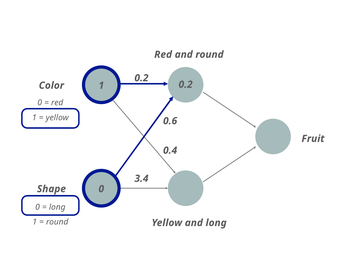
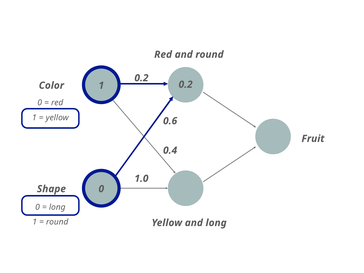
3.4: 3.4 -> 1.0 (141, 179)
